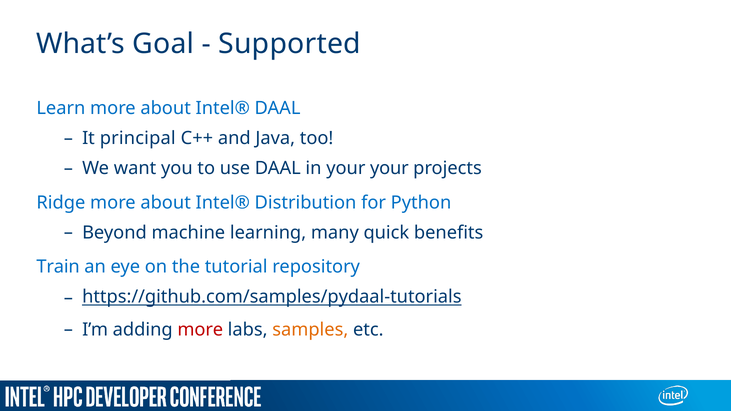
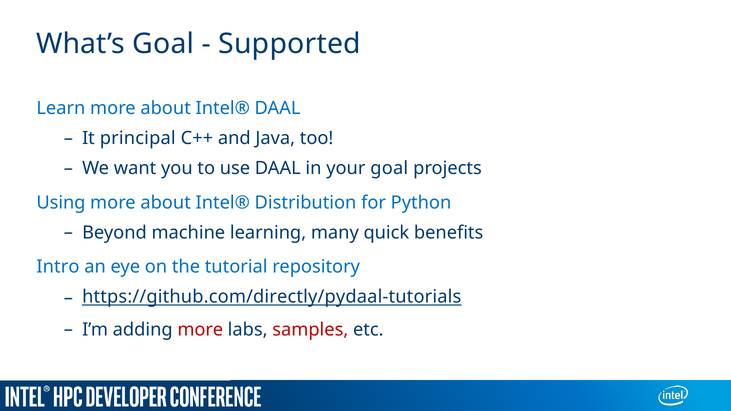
your your: your -> goal (389, 169)
Ridge: Ridge -> Using (61, 203)
Train: Train -> Intro (58, 267)
https://github.com/samples/pydaal-tutorials: https://github.com/samples/pydaal-tutorials -> https://github.com/directly/pydaal-tutorials (272, 297)
samples colour: orange -> red (310, 330)
